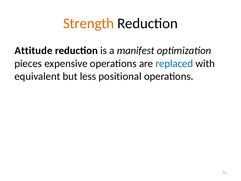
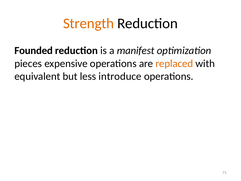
Attitude: Attitude -> Founded (34, 51)
replaced colour: blue -> orange (174, 63)
positional: positional -> introduce (120, 76)
